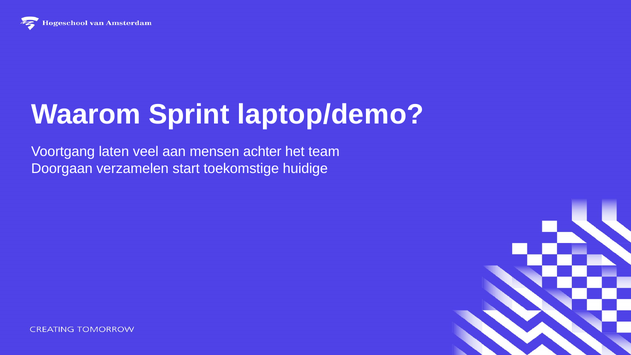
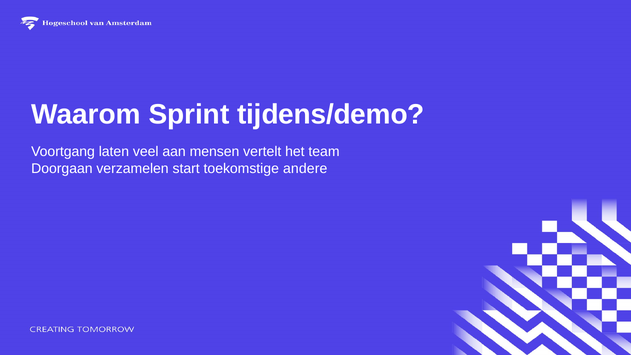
laptop/demo: laptop/demo -> tijdens/demo (331, 115)
achter: achter -> vertelt (262, 152)
huidige: huidige -> andere (305, 168)
